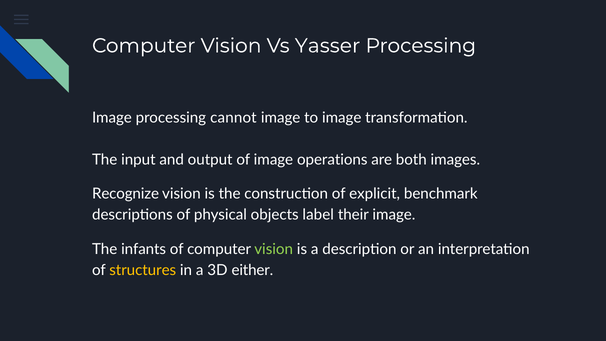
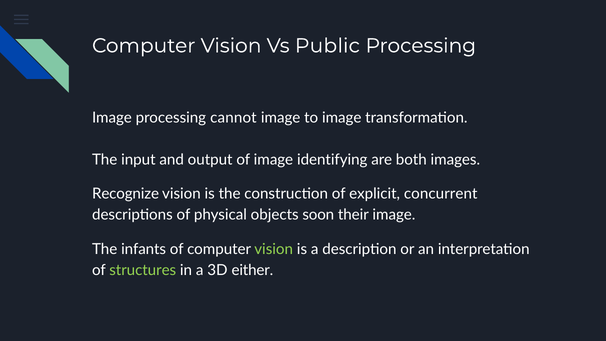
Yasser: Yasser -> Public (327, 46)
operations: operations -> identifying (332, 159)
benchmark: benchmark -> concurrent (441, 194)
label: label -> soon (318, 215)
structures colour: yellow -> light green (143, 270)
